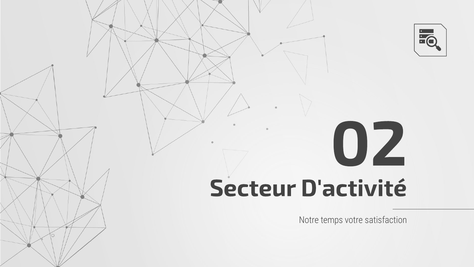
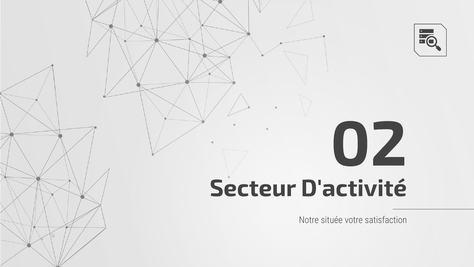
temps: temps -> située (332, 220)
